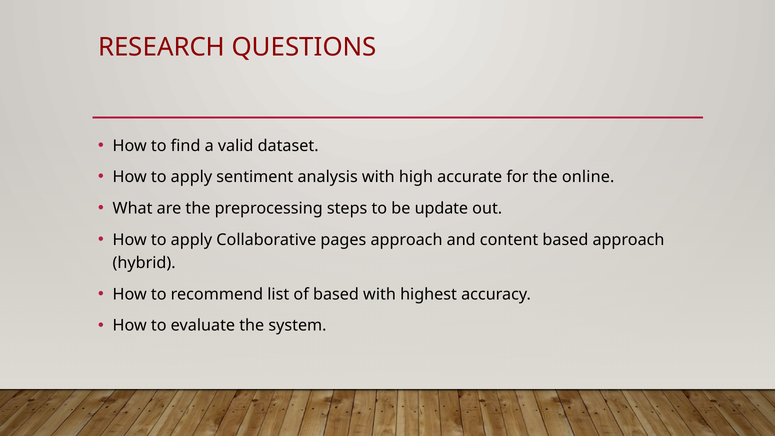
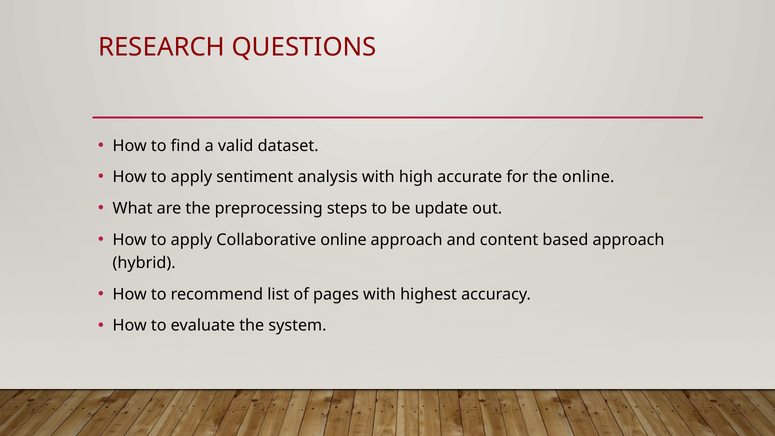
Collaborative pages: pages -> online (343, 240)
of based: based -> pages (336, 294)
